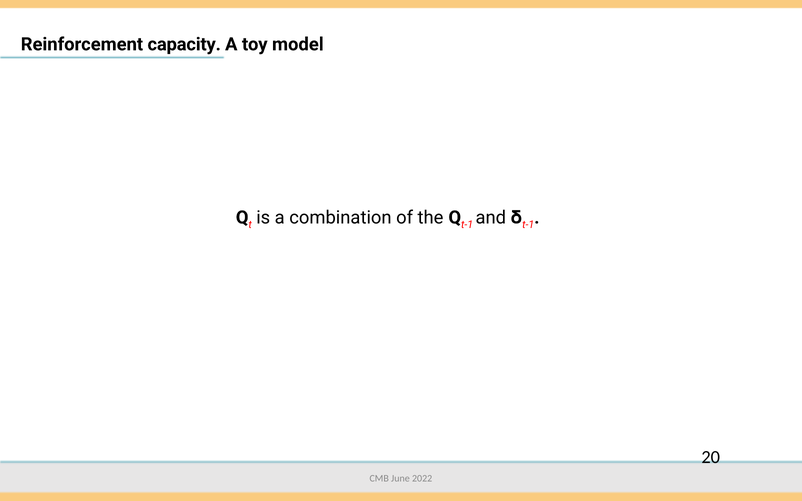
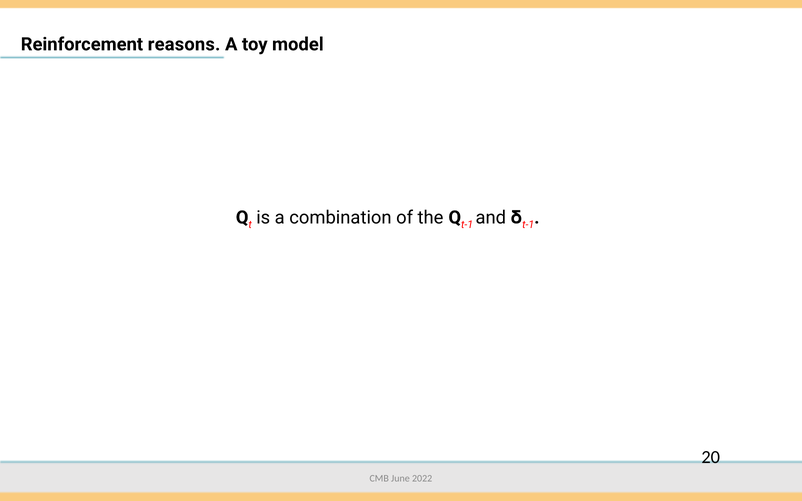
capacity: capacity -> reasons (184, 44)
